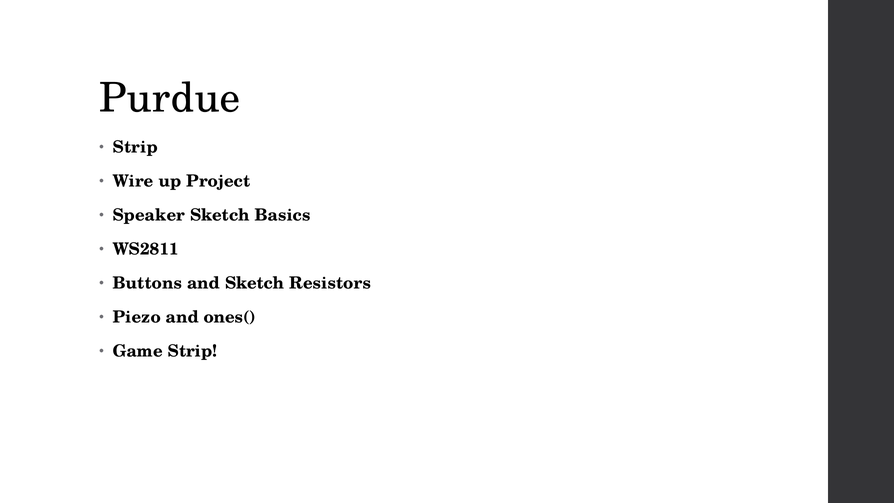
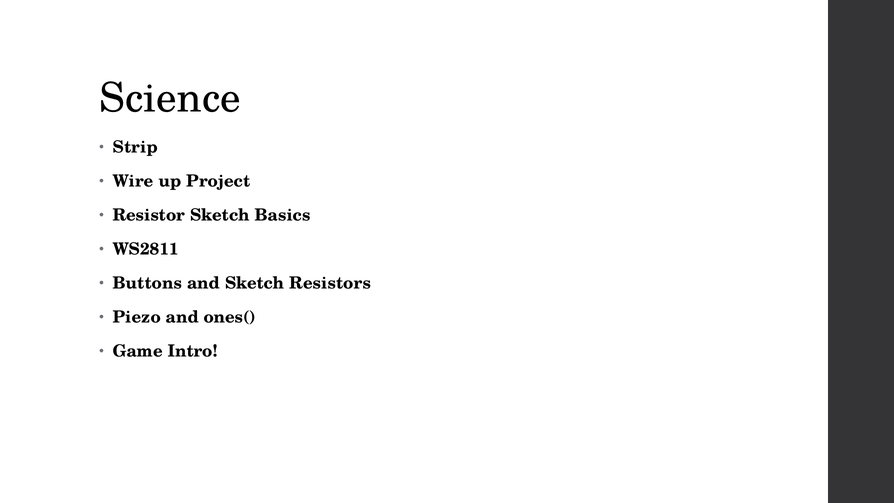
Purdue: Purdue -> Science (170, 98)
Speaker: Speaker -> Resistor (149, 215)
Game Strip: Strip -> Intro (193, 351)
